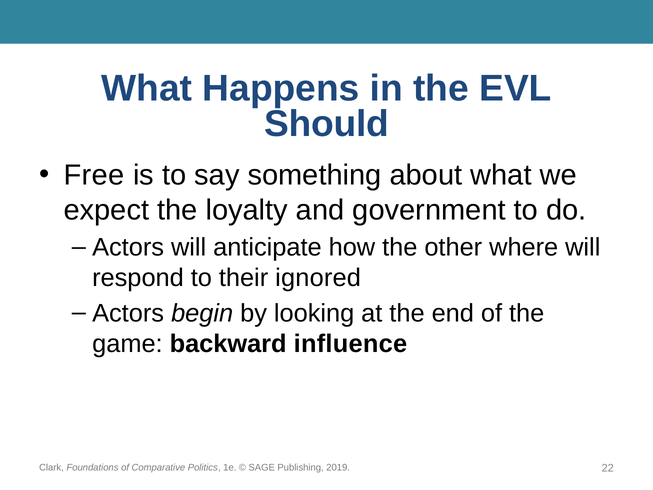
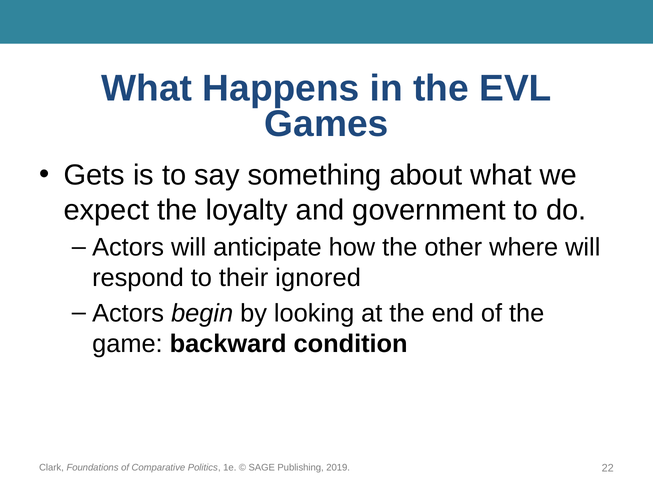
Should: Should -> Games (326, 124)
Free: Free -> Gets (94, 175)
influence: influence -> condition (351, 344)
